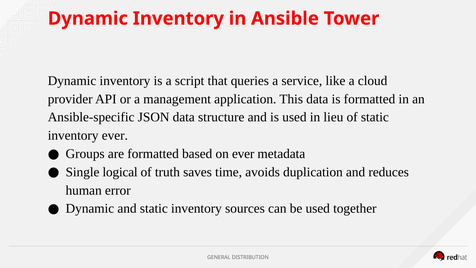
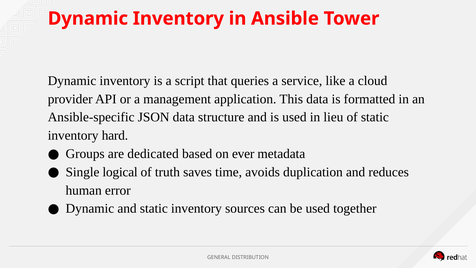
inventory ever: ever -> hard (115, 135)
are formatted: formatted -> dedicated (153, 154)
